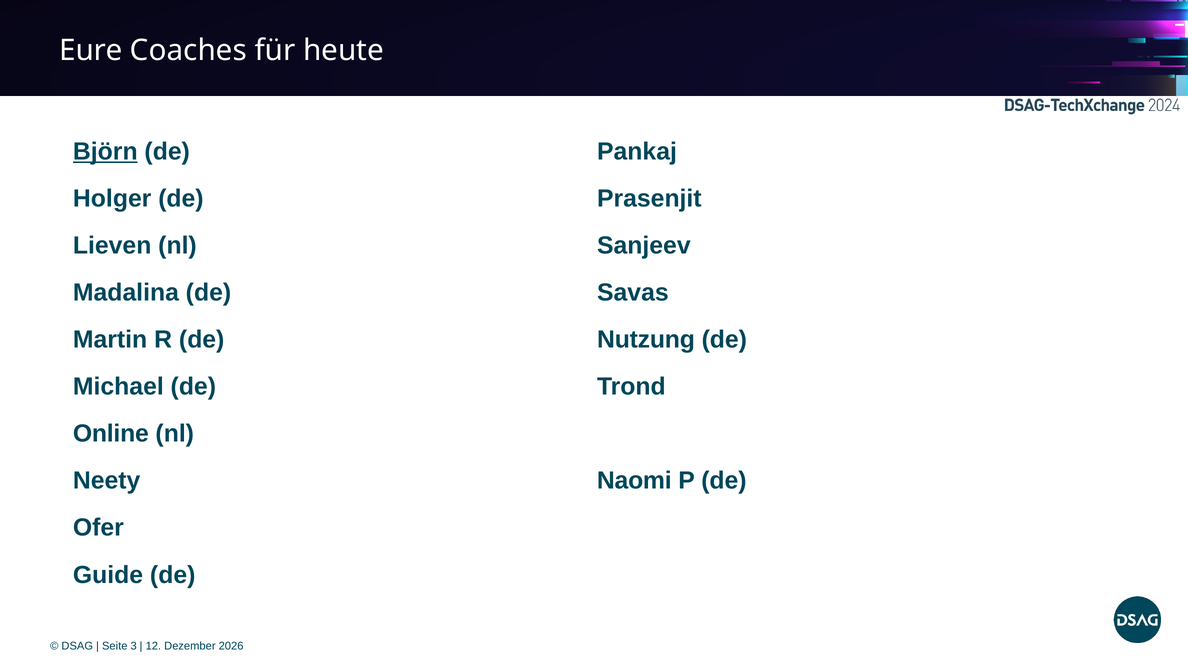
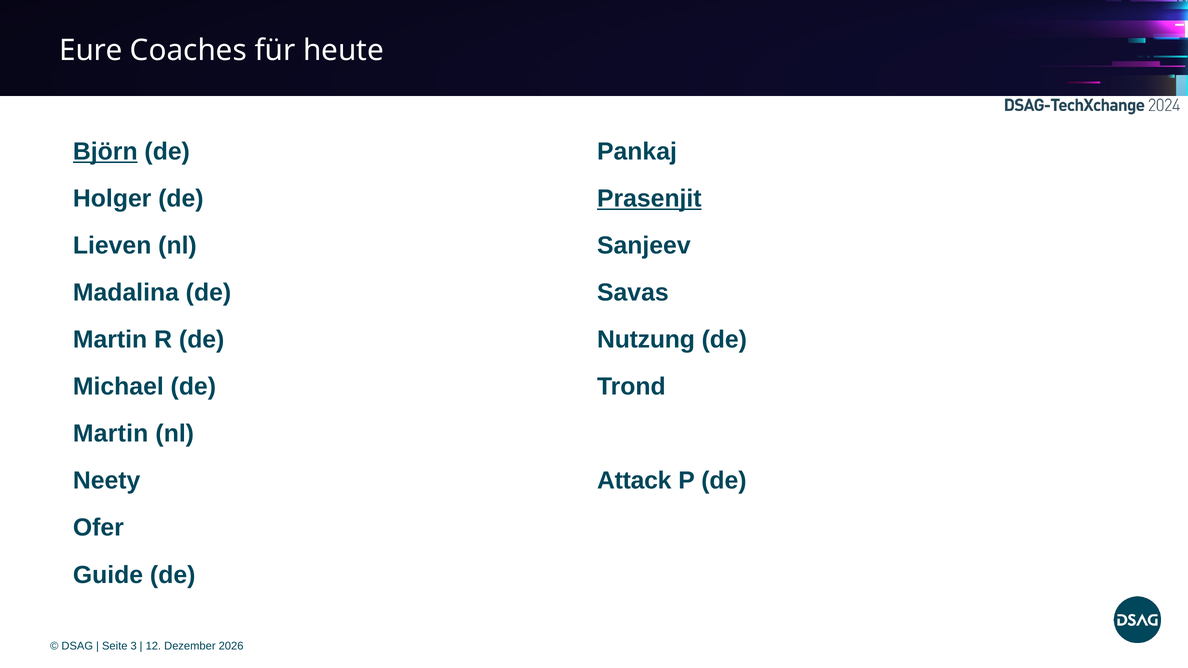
Prasenjit underline: none -> present (649, 199)
Online: Online -> Martin (111, 434)
Naomi: Naomi -> Attack (634, 481)
